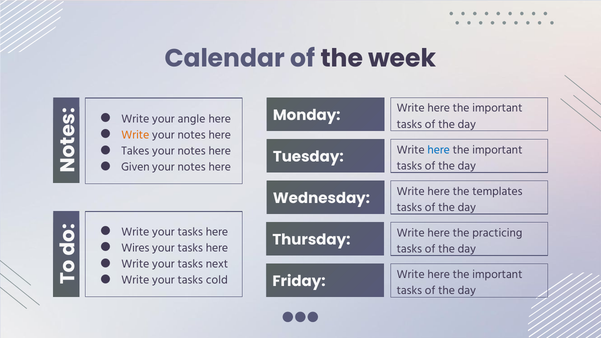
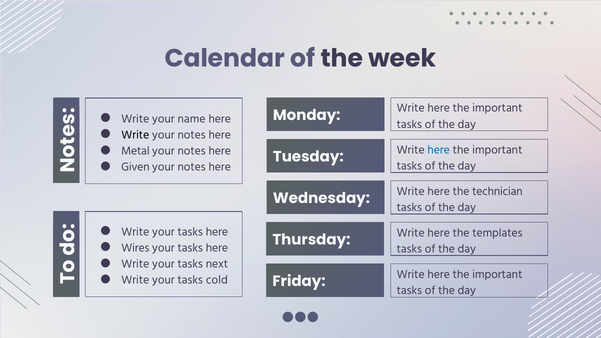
angle: angle -> name (192, 119)
Write colour: orange -> black (135, 135)
Takes: Takes -> Metal (135, 151)
templates: templates -> technician (497, 191)
practicing: practicing -> templates (497, 233)
